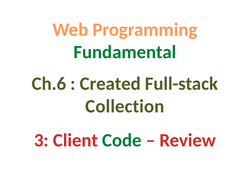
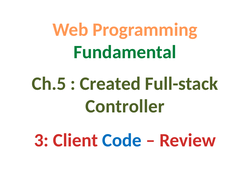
Ch.6: Ch.6 -> Ch.5 (49, 84)
Collection: Collection -> Controller (125, 106)
Code colour: green -> blue (122, 140)
